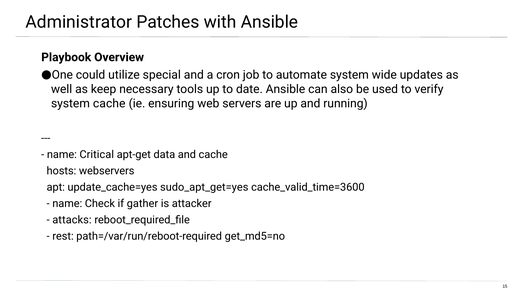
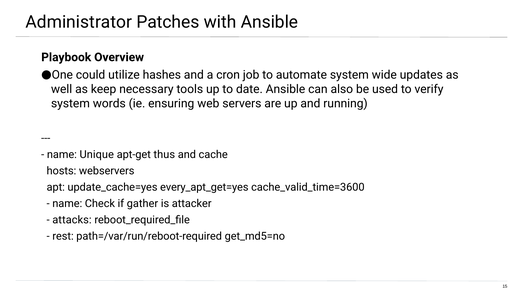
special: special -> hashes (162, 75)
system cache: cache -> words (109, 104)
Critical: Critical -> Unique (97, 155)
data: data -> thus (164, 155)
sudo_apt_get=yes: sudo_apt_get=yes -> every_apt_get=yes (204, 187)
